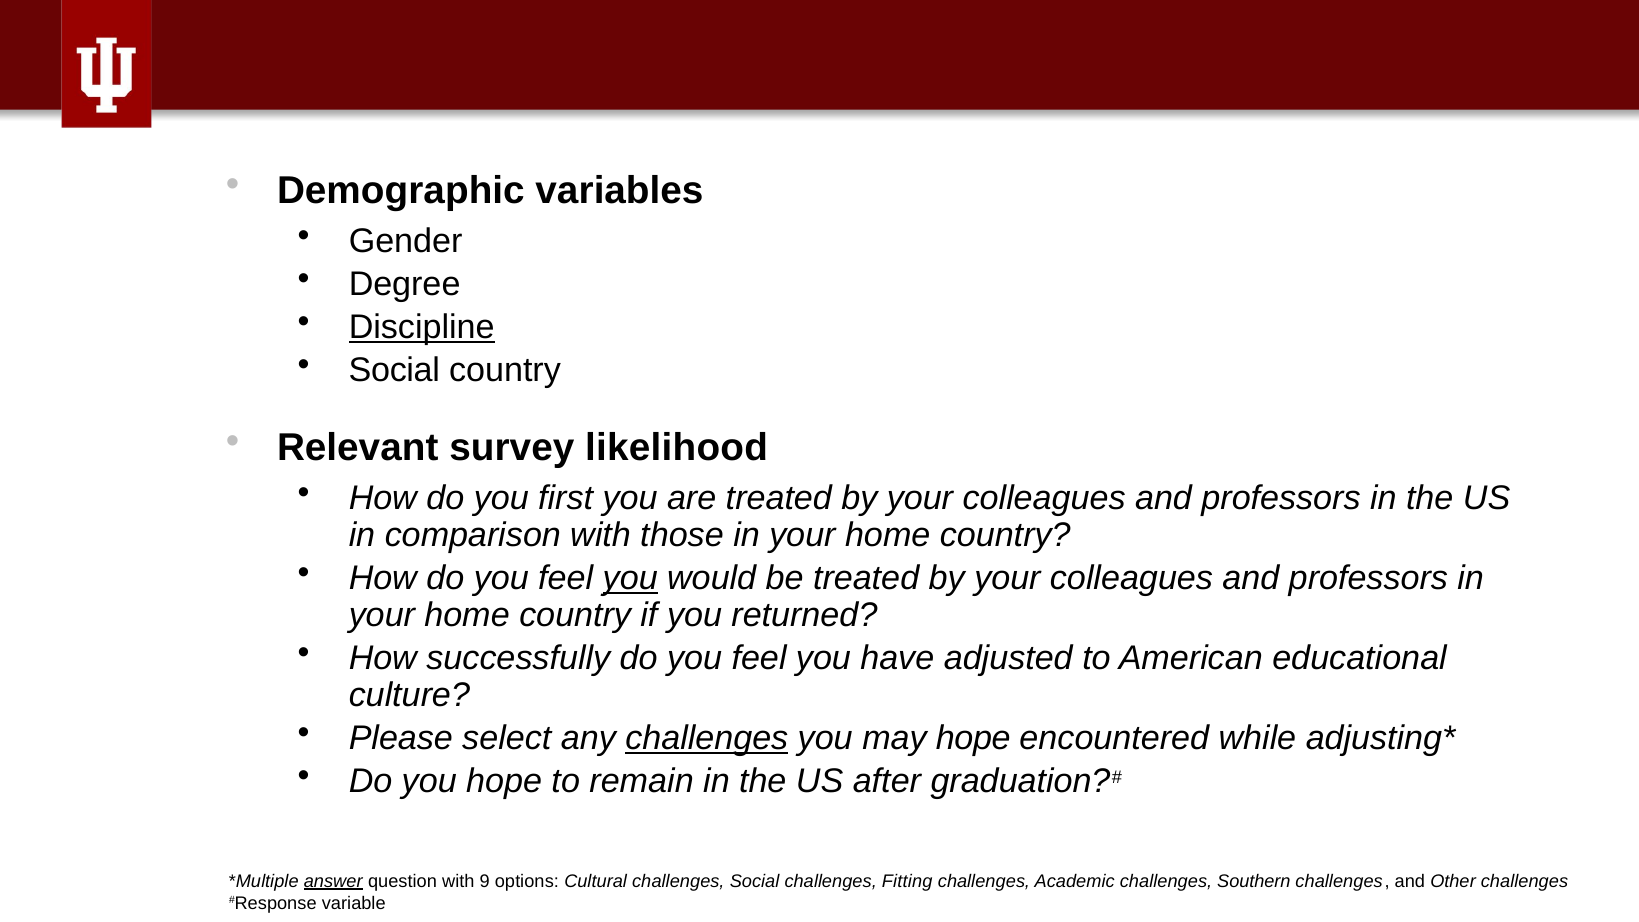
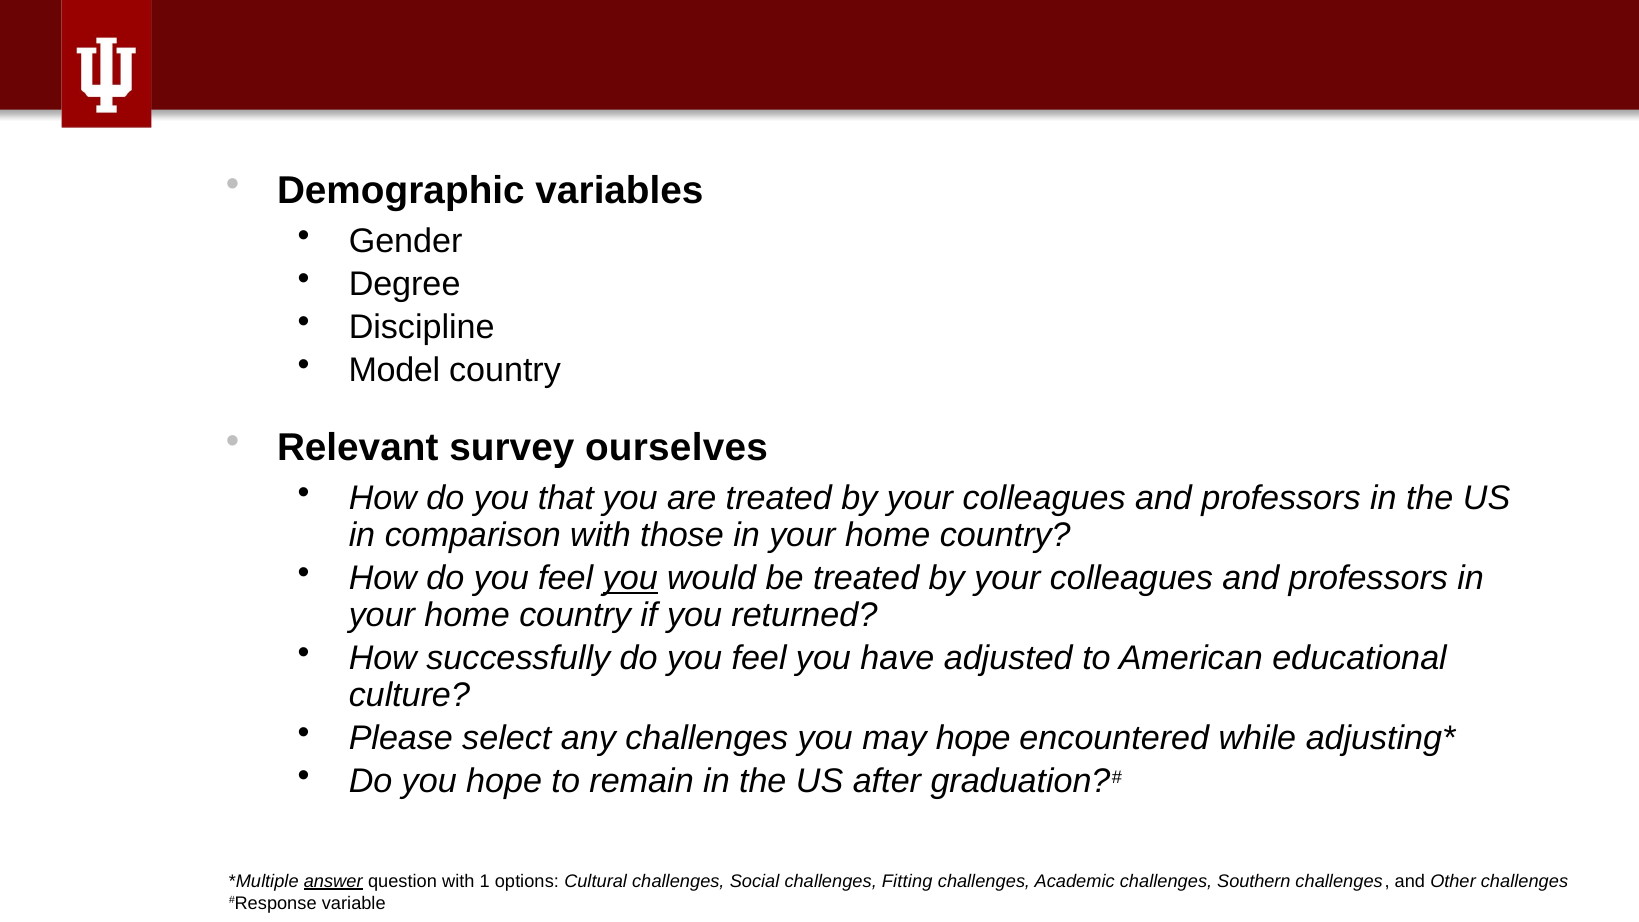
Discipline underline: present -> none (422, 328)
Social: Social -> Model (394, 371)
likelihood: likelihood -> ourselves (676, 447)
first: first -> that (566, 498)
challenges underline: present -> none (707, 738)
9: 9 -> 1 (485, 881)
